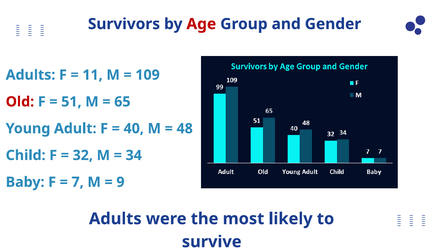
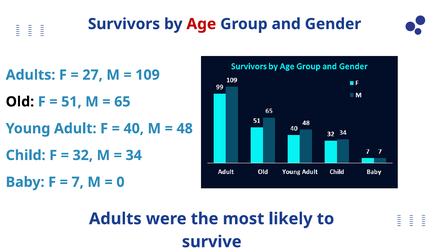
11: 11 -> 27 (93, 75)
Old colour: red -> black (20, 102)
9: 9 -> 0 (120, 182)
